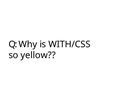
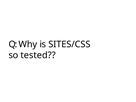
WITH/CSS: WITH/CSS -> SITES/CSS (69, 44)
yellow: yellow -> tested (38, 55)
